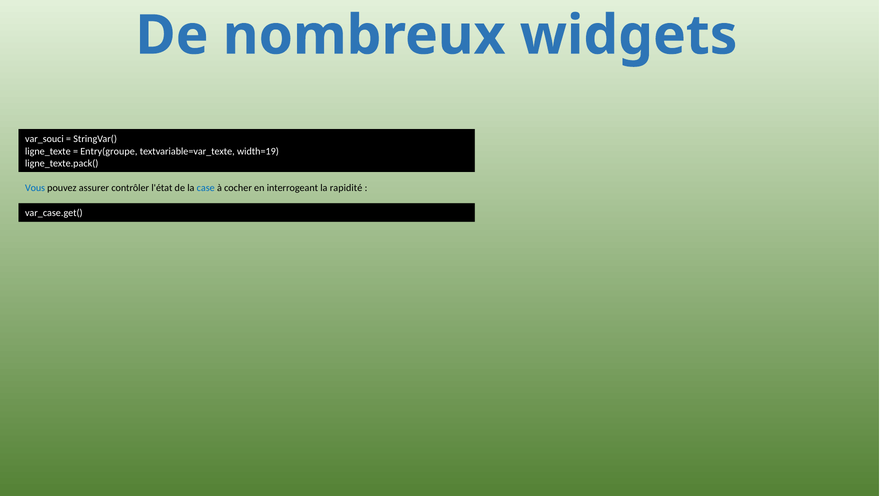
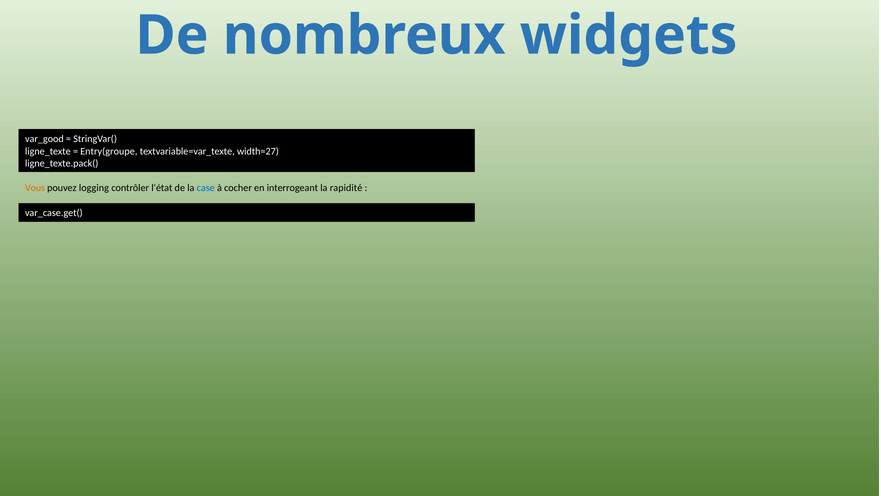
var_souci: var_souci -> var_good (44, 139)
width=19: width=19 -> width=27 (258, 151)
Vous colour: blue -> orange (35, 188)
assurer: assurer -> logging (94, 188)
